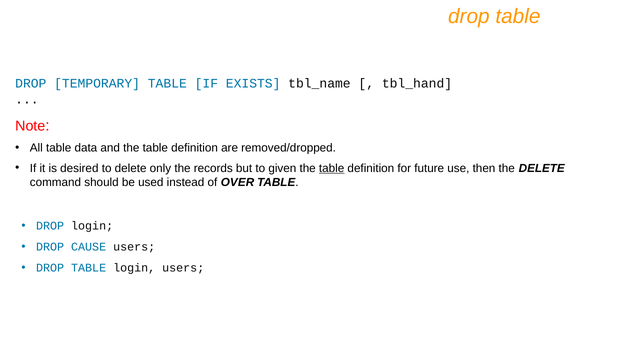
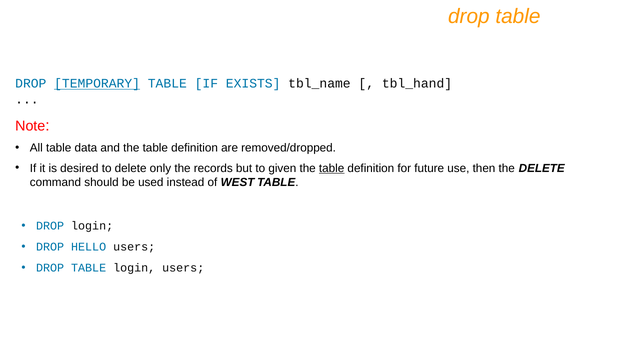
TEMPORARY underline: none -> present (97, 83)
OVER: OVER -> WEST (238, 182)
CAUSE: CAUSE -> HELLO (89, 247)
